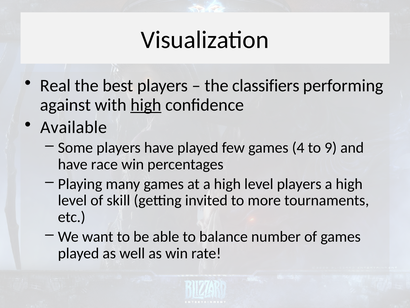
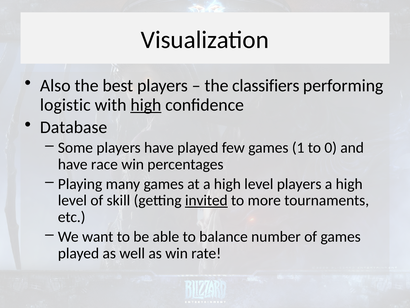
Real: Real -> Also (55, 86)
against: against -> logistic (65, 105)
Available: Available -> Database (74, 127)
4: 4 -> 1 (298, 147)
9: 9 -> 0 (331, 147)
invited underline: none -> present (206, 200)
